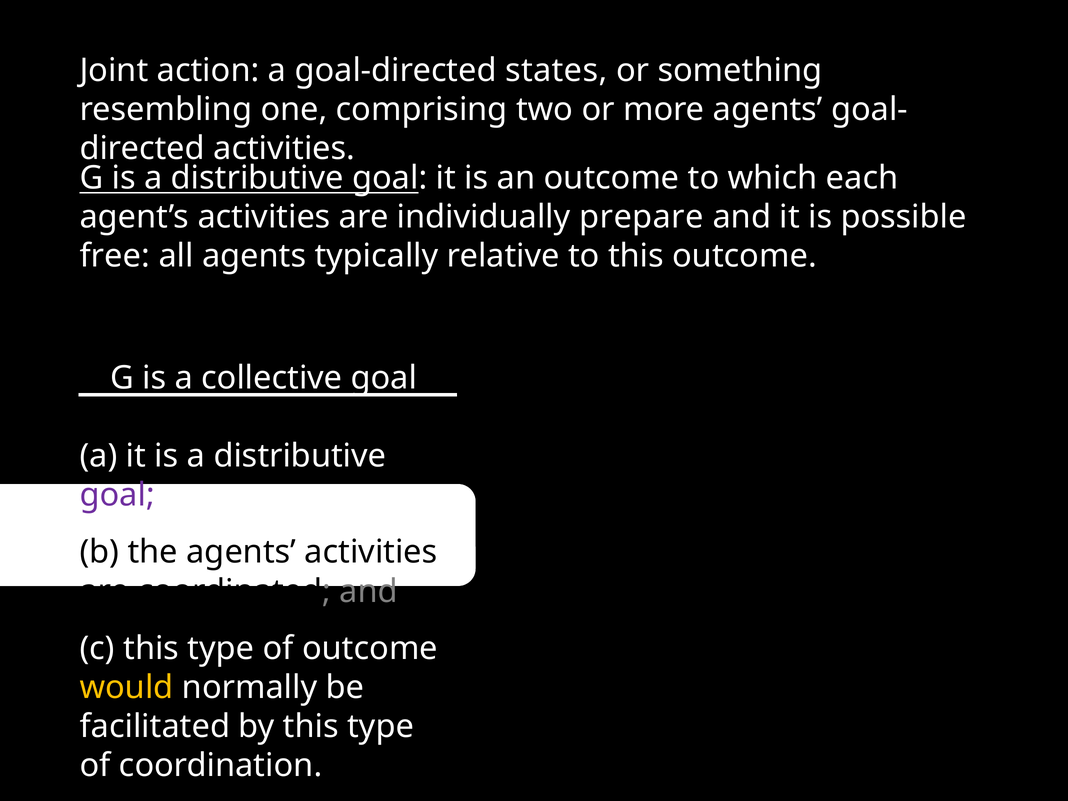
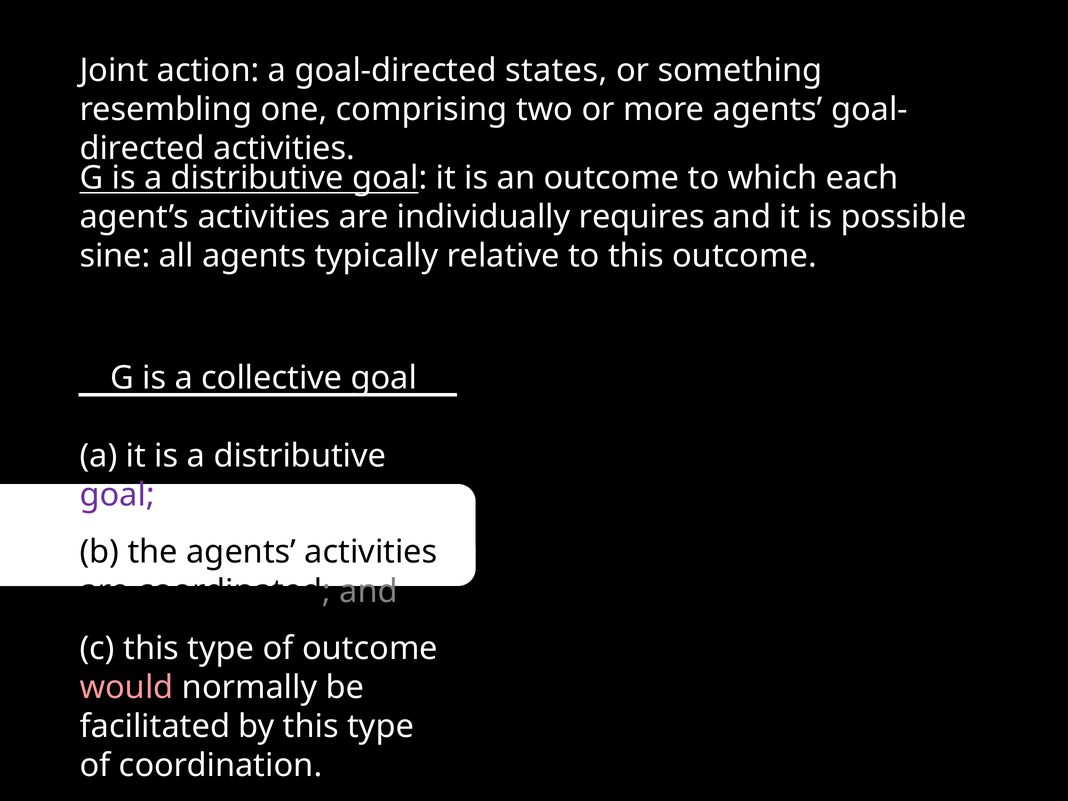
prepare: prepare -> requires (642, 217)
free: free -> sine (115, 256)
would colour: yellow -> pink (127, 687)
